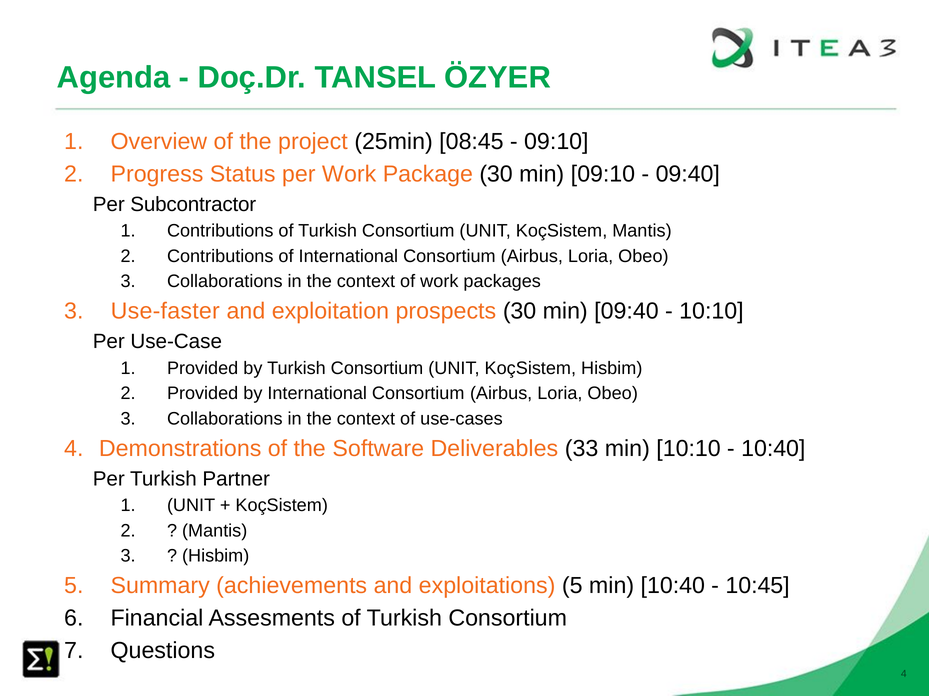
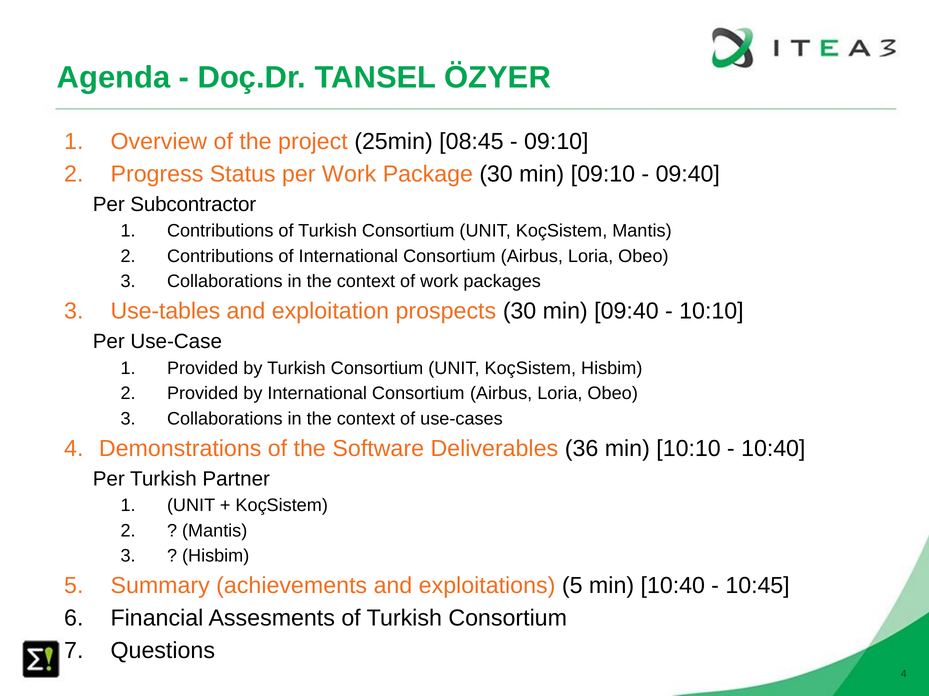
Use-faster: Use-faster -> Use-tables (165, 312)
33: 33 -> 36 (582, 449)
